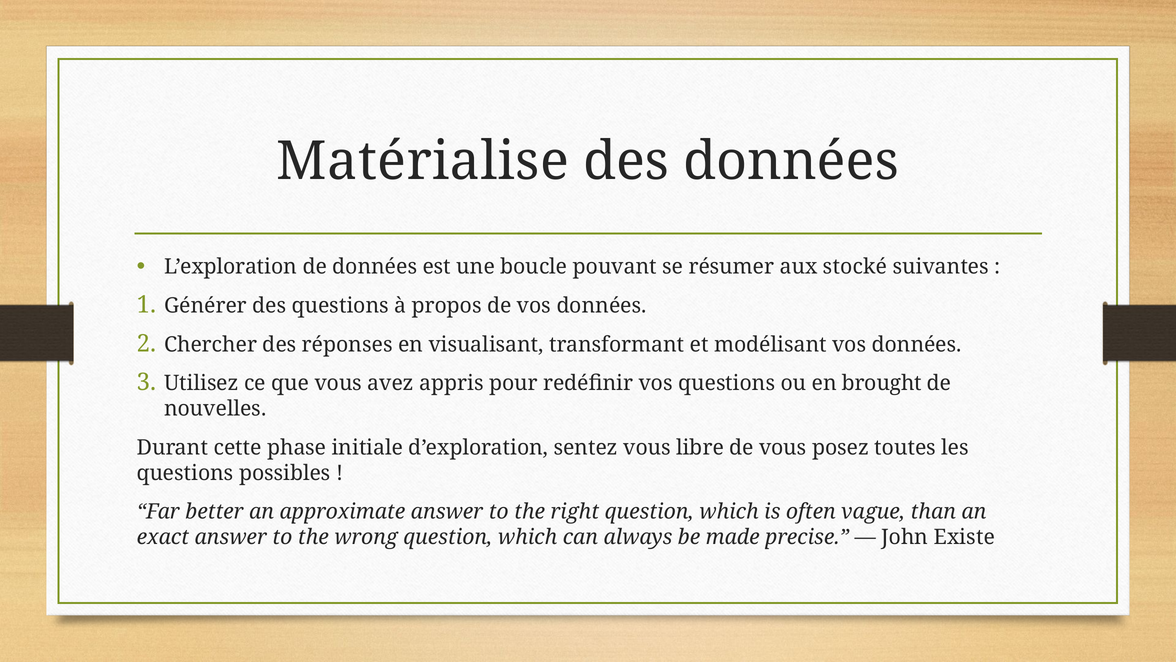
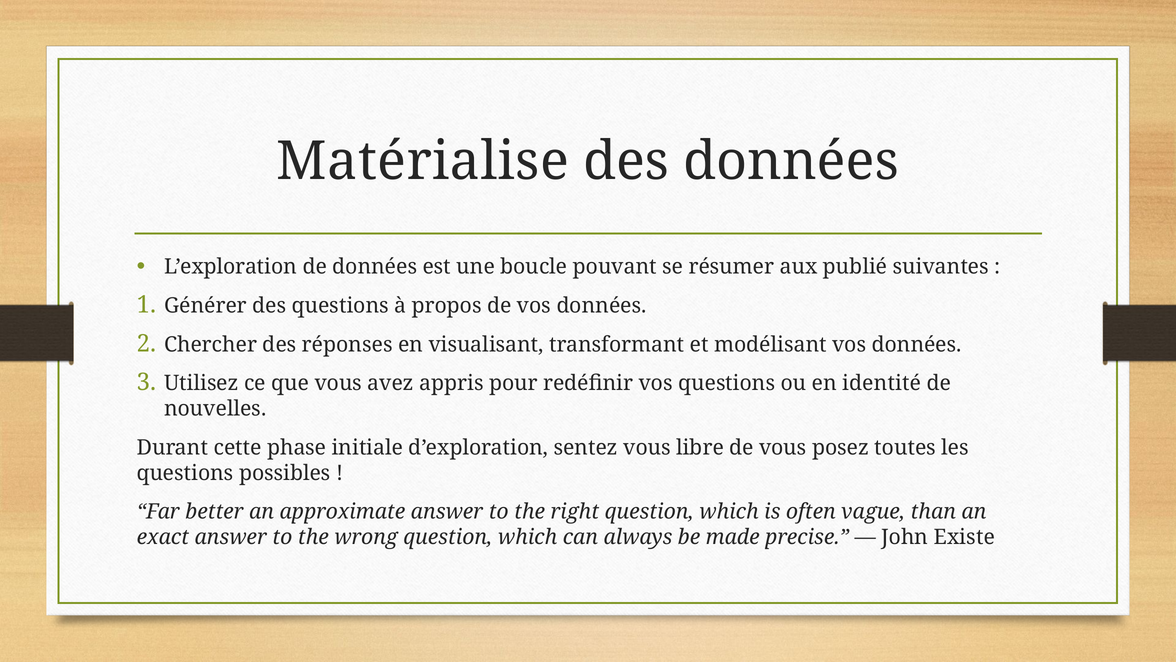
stocké: stocké -> publié (855, 267)
brought: brought -> identité (882, 383)
